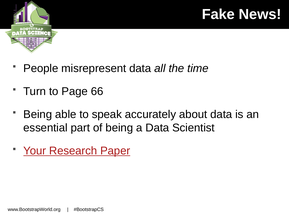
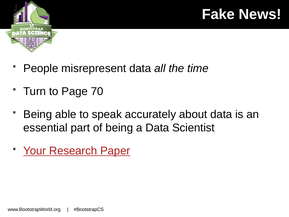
66: 66 -> 70 (97, 91)
